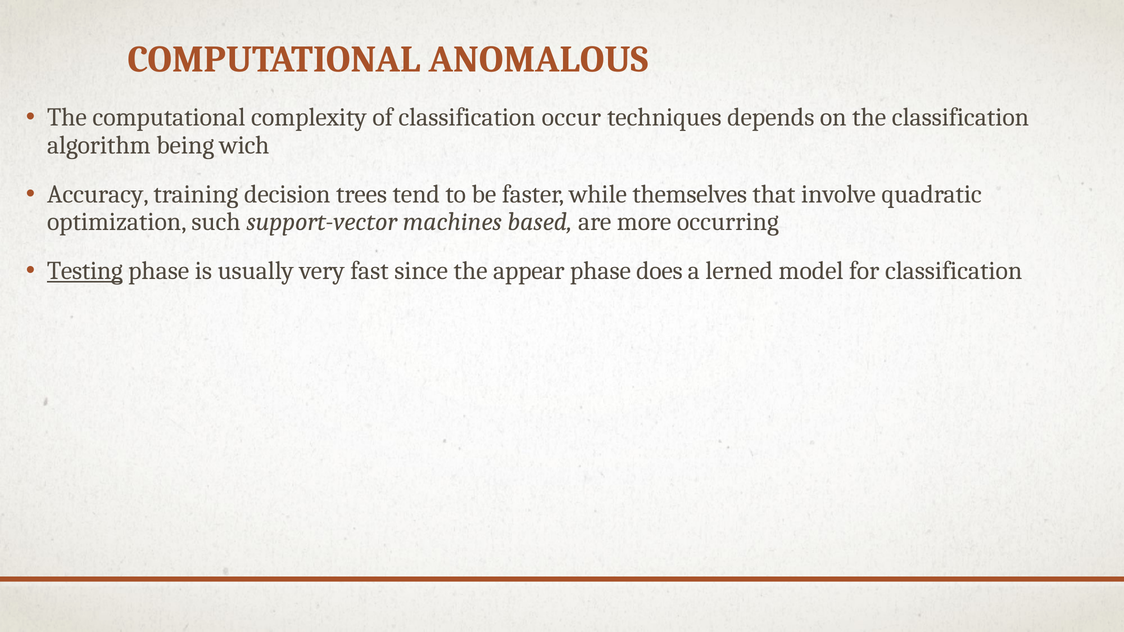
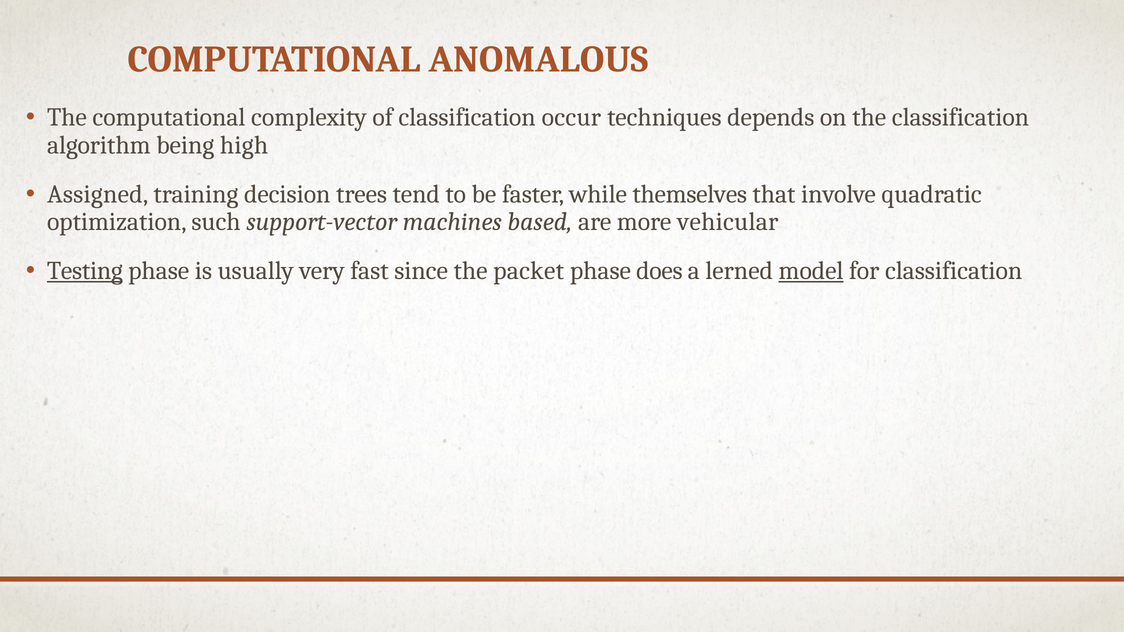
wich: wich -> high (244, 145)
Accuracy: Accuracy -> Assigned (98, 194)
occurring: occurring -> vehicular (728, 222)
appear: appear -> packet (529, 271)
model underline: none -> present (811, 271)
